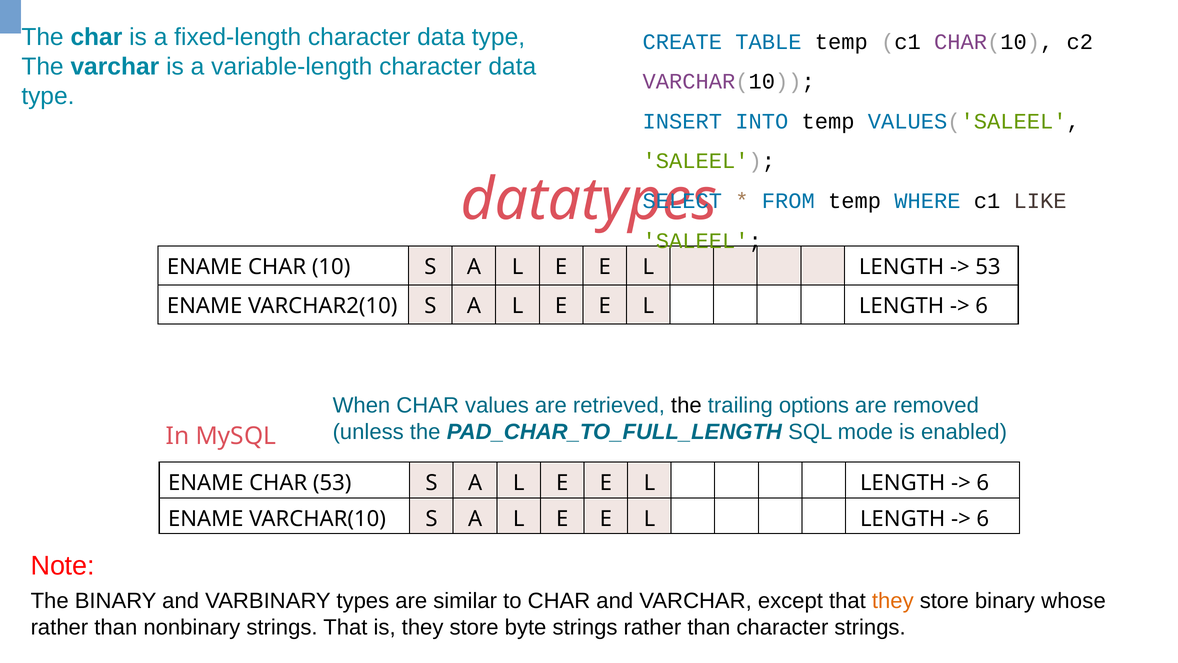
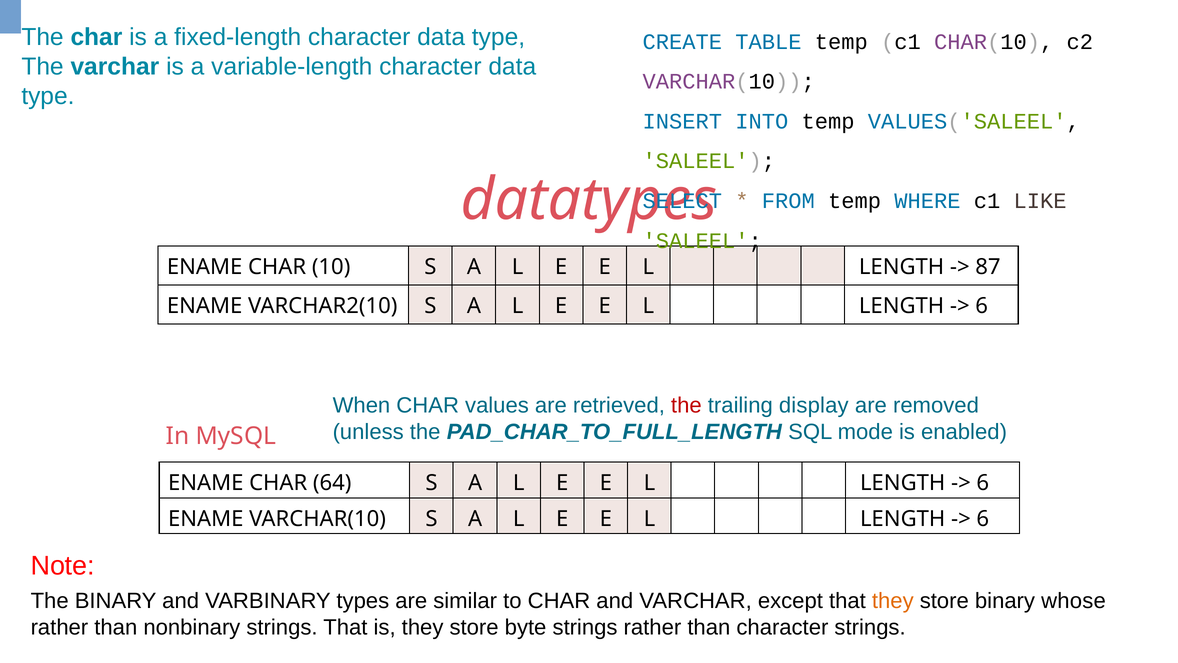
53: 53 -> 87 (988, 267)
the colour: black -> red (686, 405)
options: options -> display (814, 405)
CHAR 53: 53 -> 64 (332, 483)
